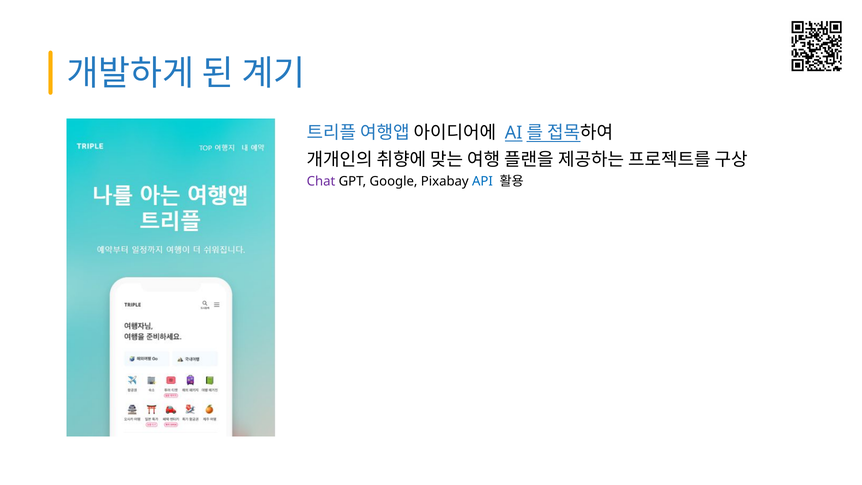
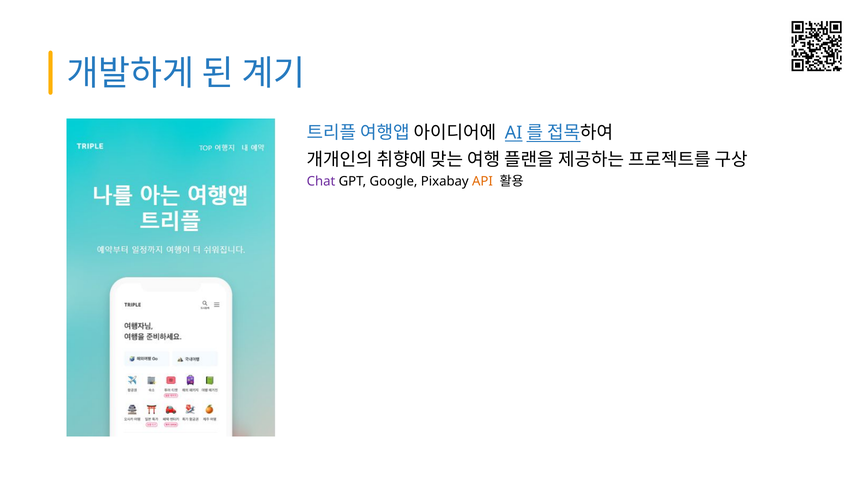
API colour: blue -> orange (482, 181)
